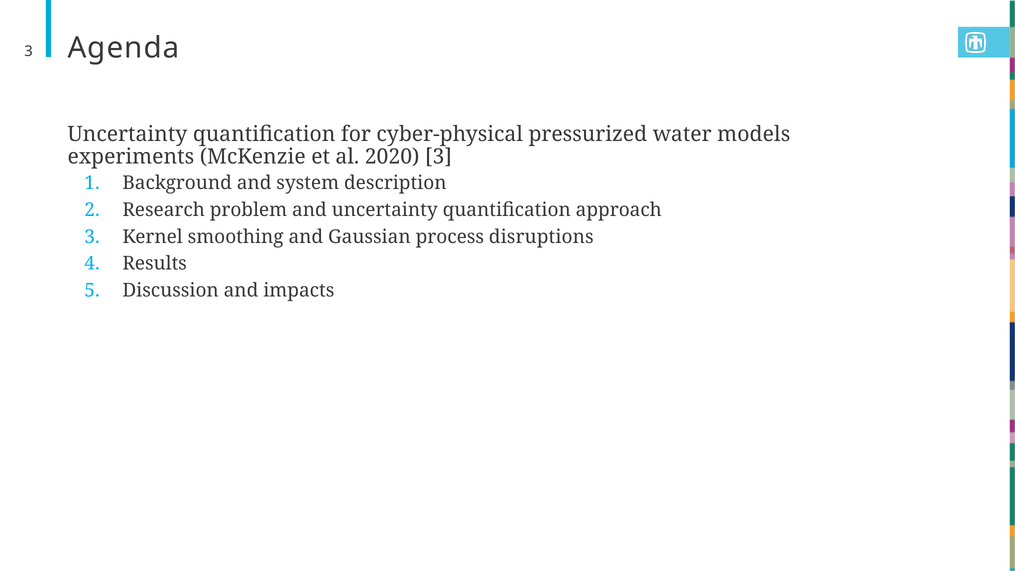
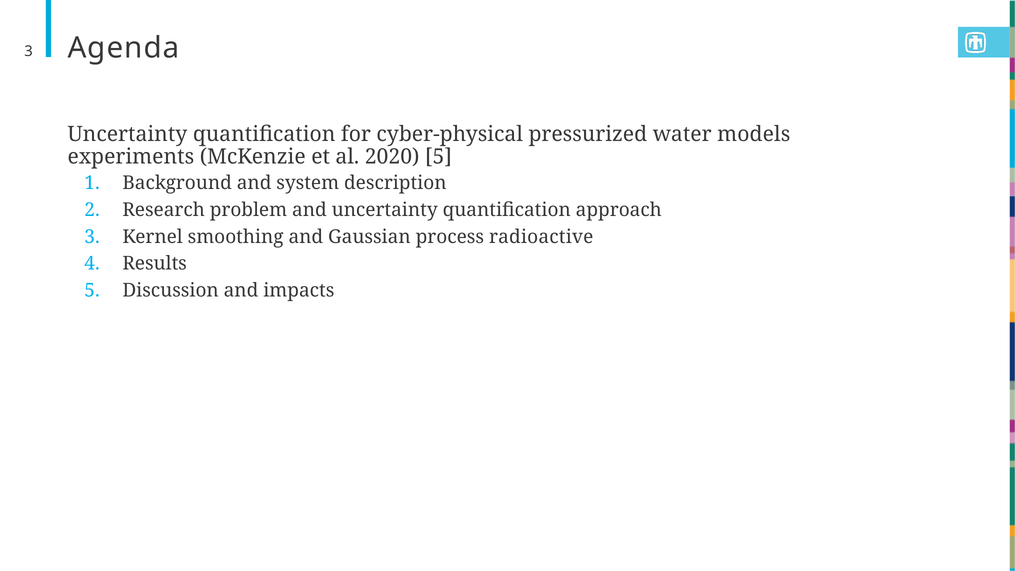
2020 3: 3 -> 5 (438, 157)
disruptions: disruptions -> radioactive (541, 237)
